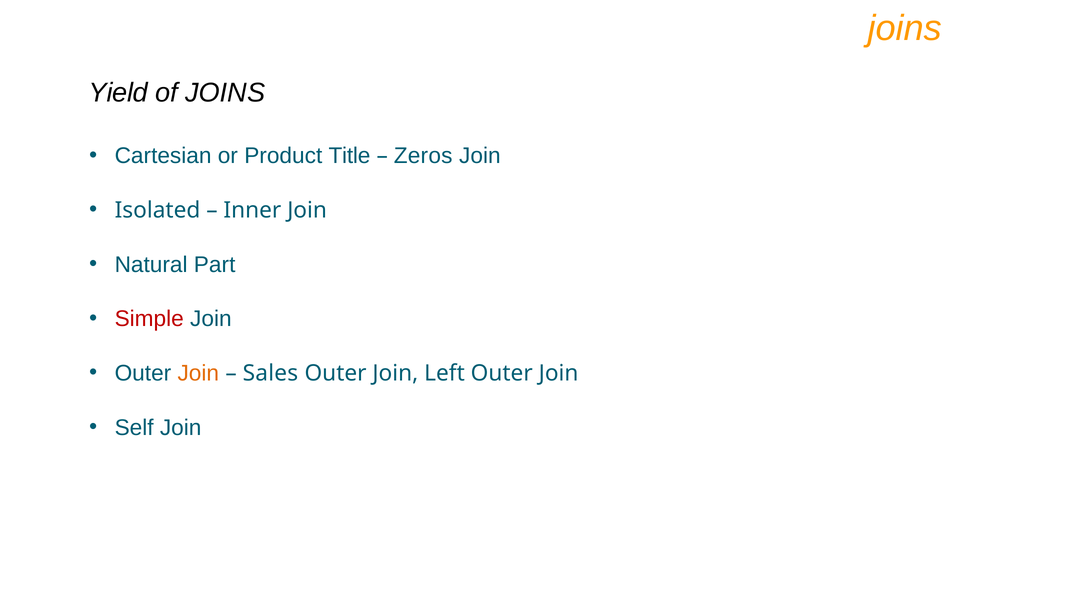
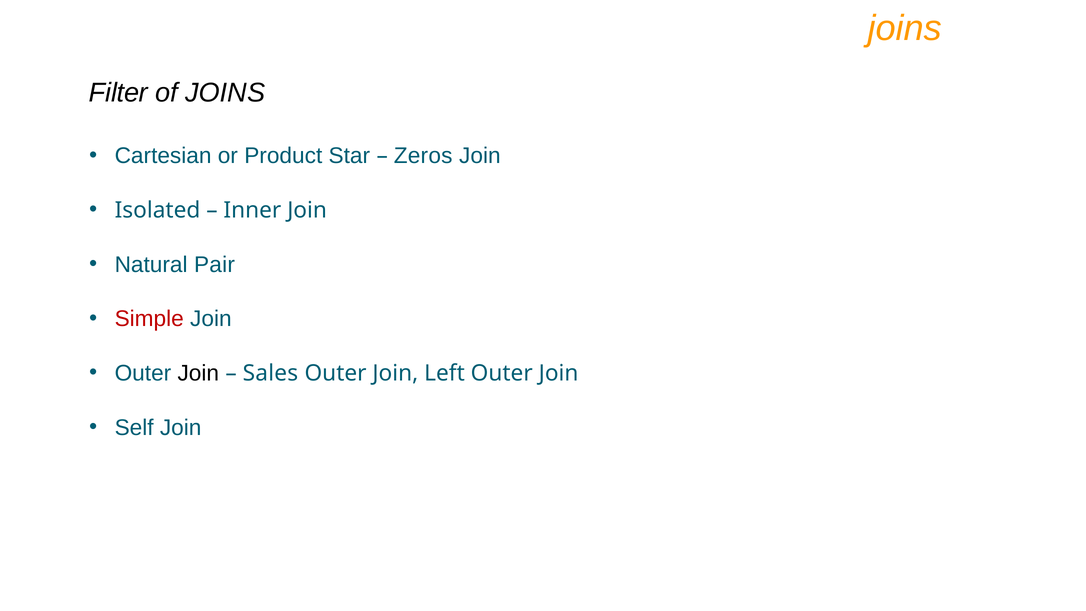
Yield: Yield -> Filter (118, 93)
Title: Title -> Star (349, 156)
Part: Part -> Pair (215, 265)
Join colour: orange -> black (198, 373)
